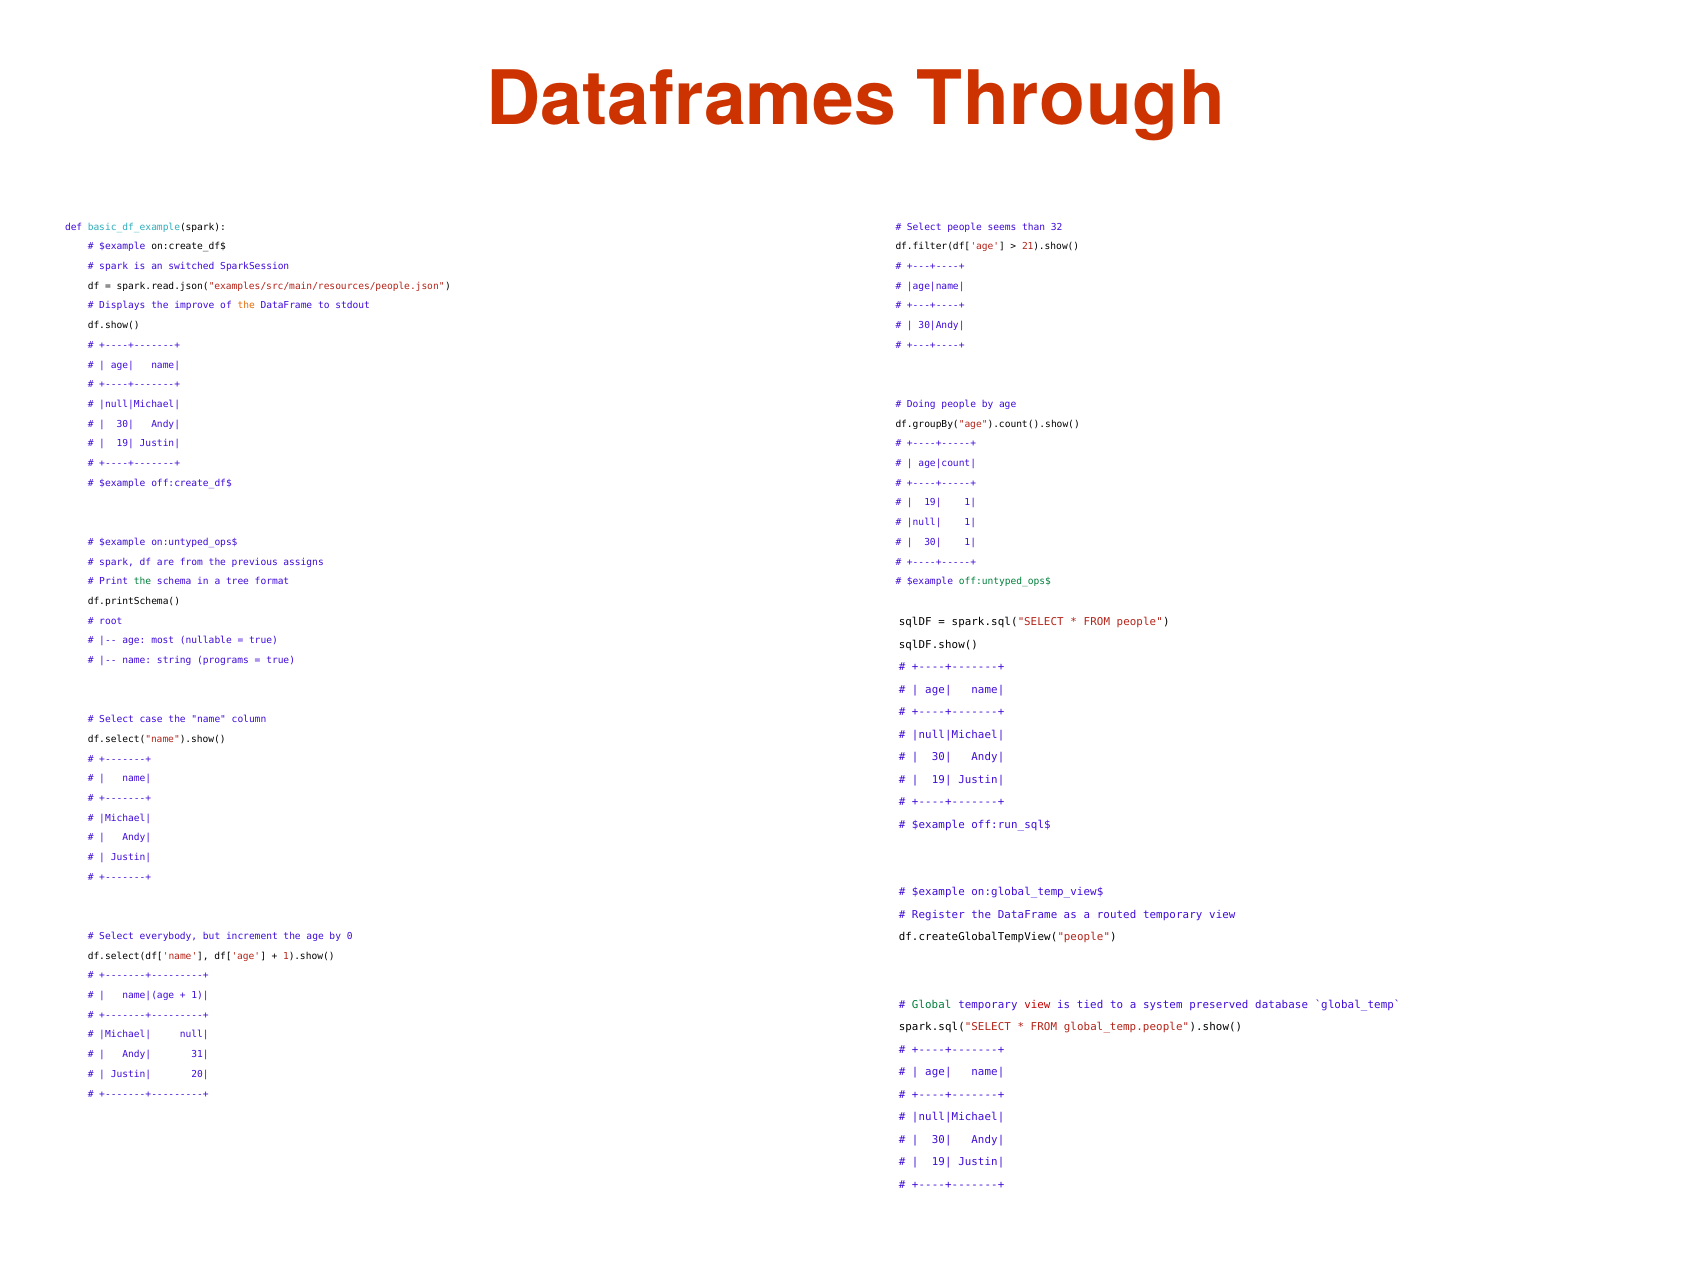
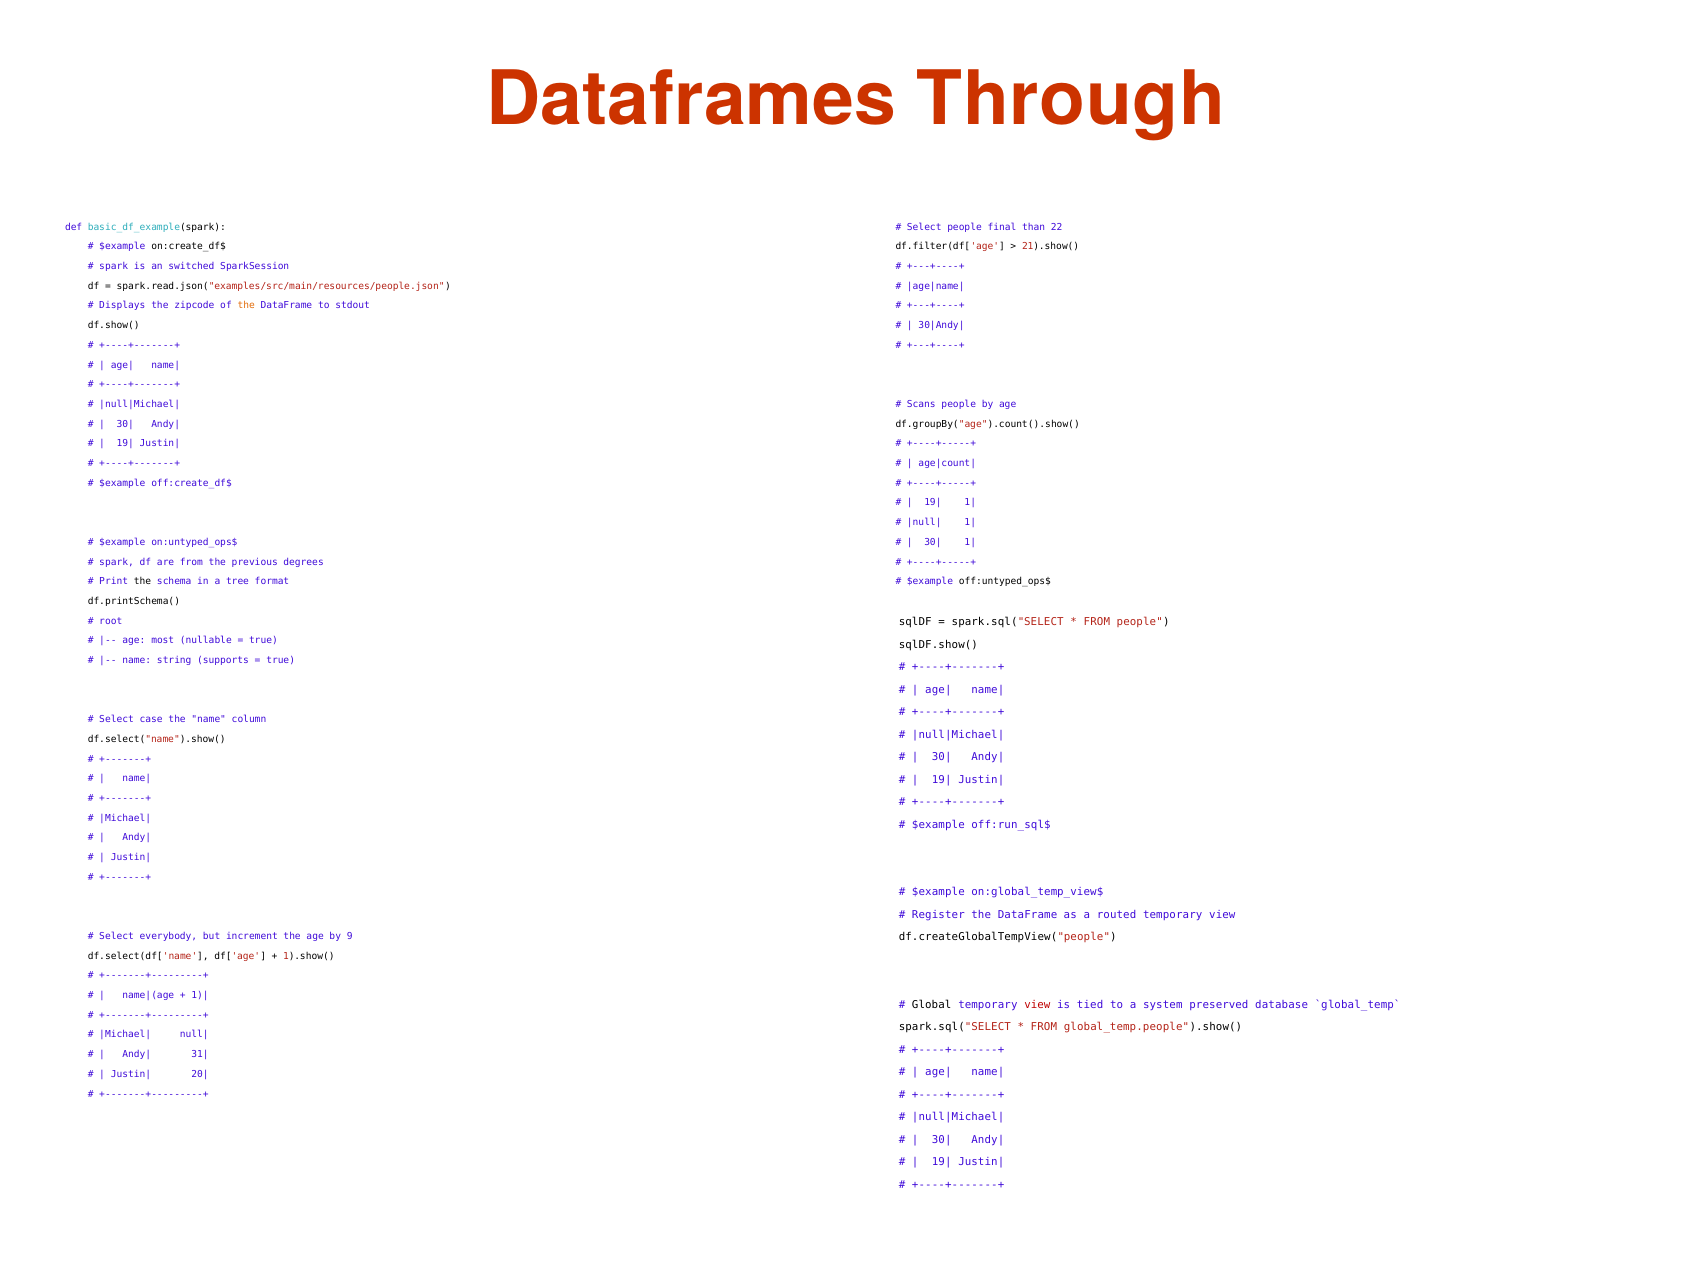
seems: seems -> final (1002, 227)
32: 32 -> 22 (1057, 227)
improve: improve -> zipcode (194, 306)
Doing: Doing -> Scans (921, 404)
assigns: assigns -> degrees (304, 562)
the colour: green -> black (142, 581)
off:untyped_ops$ colour: green -> black (1005, 581)
programs: programs -> supports (223, 660)
0: 0 -> 9 (350, 936)
Global colour: green -> black (932, 1004)
